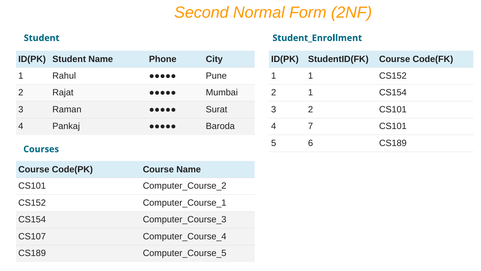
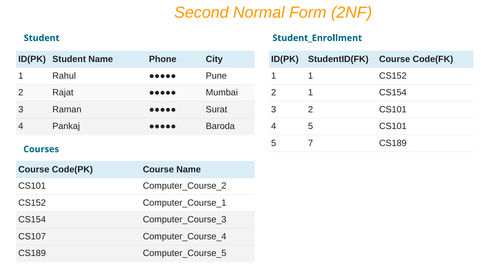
4 7: 7 -> 5 (311, 126)
6: 6 -> 7 (311, 143)
